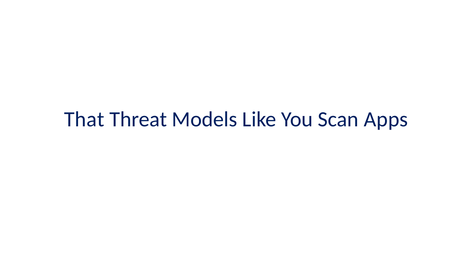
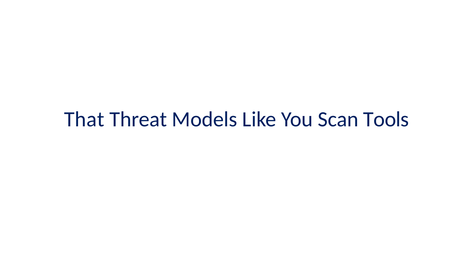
Apps: Apps -> Tools (386, 120)
